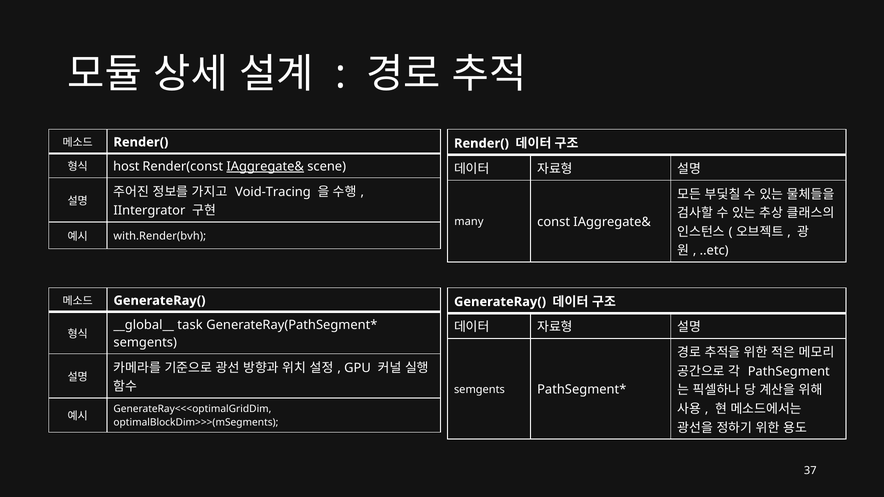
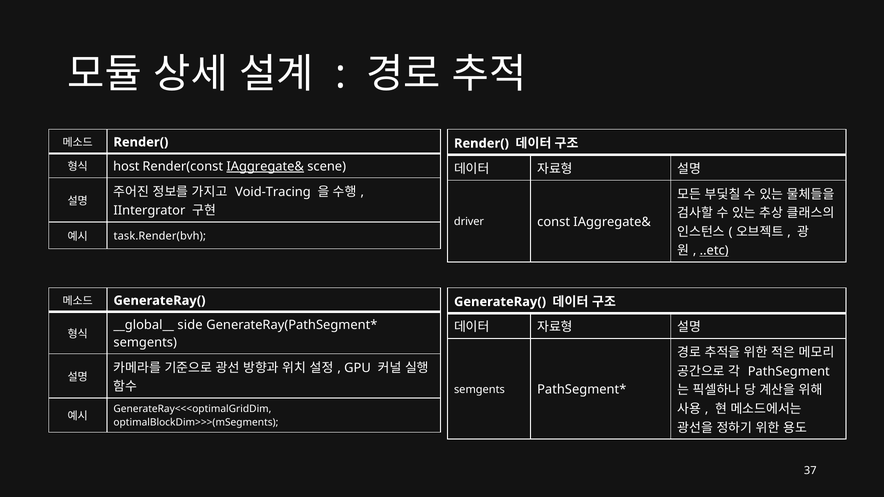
many: many -> driver (469, 222)
with.Render(bvh: with.Render(bvh -> task.Render(bvh (160, 236)
..etc underline: none -> present (714, 251)
task: task -> side (190, 325)
